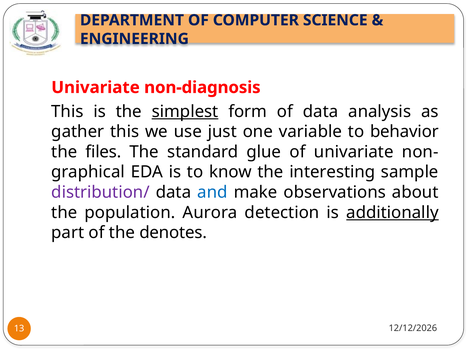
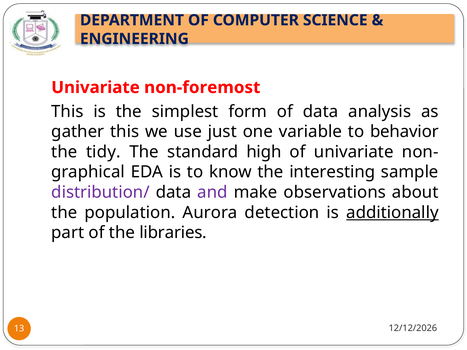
non-diagnosis: non-diagnosis -> non-foremost (202, 88)
simplest underline: present -> none (185, 112)
files: files -> tidy (103, 152)
glue: glue -> high (264, 152)
and colour: blue -> purple (212, 192)
denotes: denotes -> libraries (173, 233)
